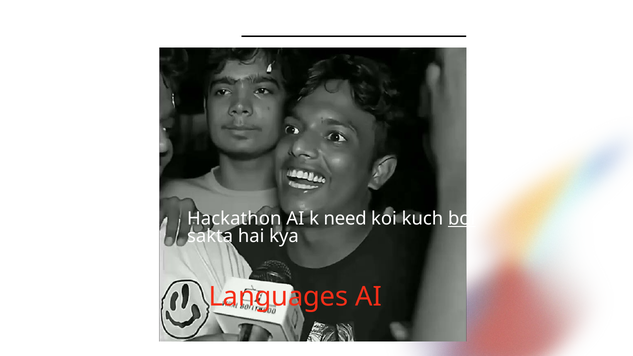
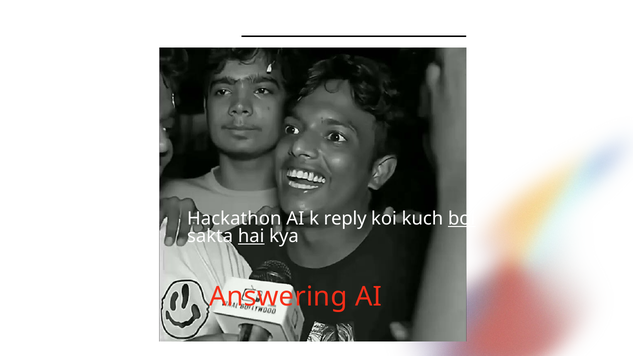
need: need -> reply (345, 219)
hai underline: none -> present (251, 236)
Languages: Languages -> Answering (278, 297)
